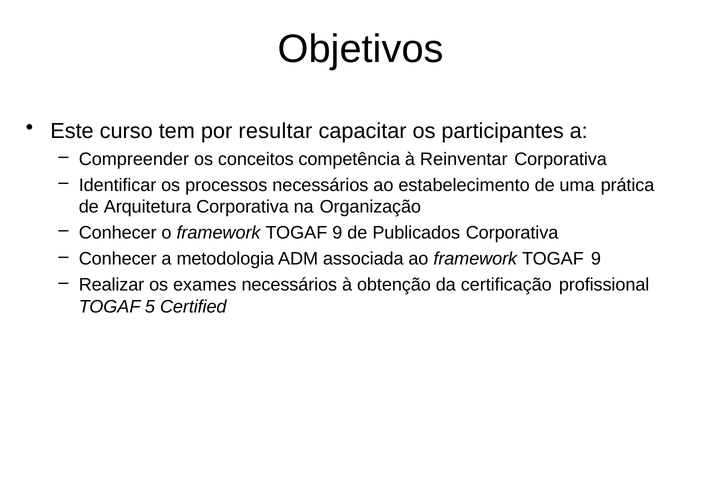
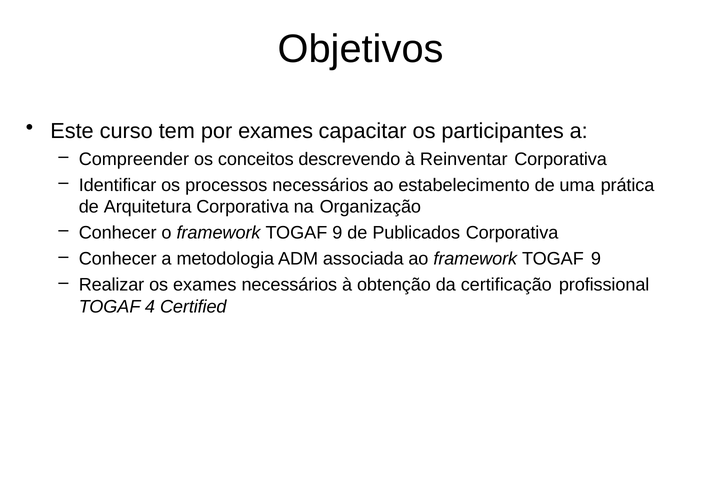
por resultar: resultar -> exames (276, 131)
competência: competência -> descrevendo (349, 159)
5: 5 -> 4 (150, 307)
